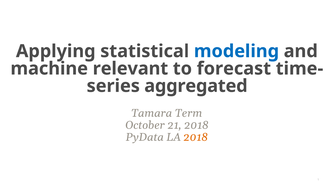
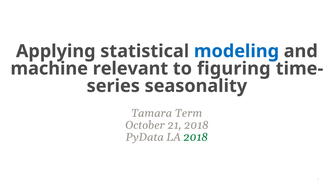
forecast: forecast -> figuring (234, 69)
aggregated: aggregated -> seasonality (196, 86)
2018 colour: orange -> green (196, 137)
